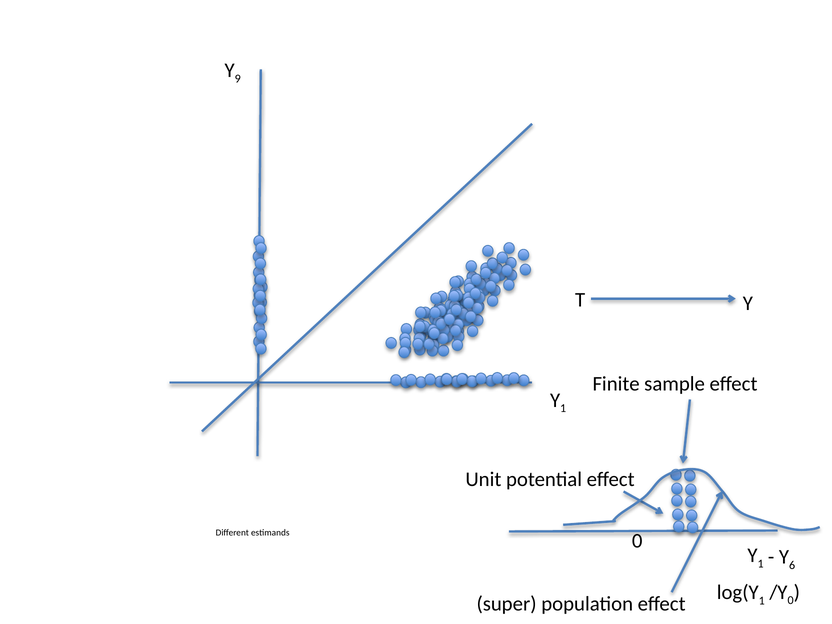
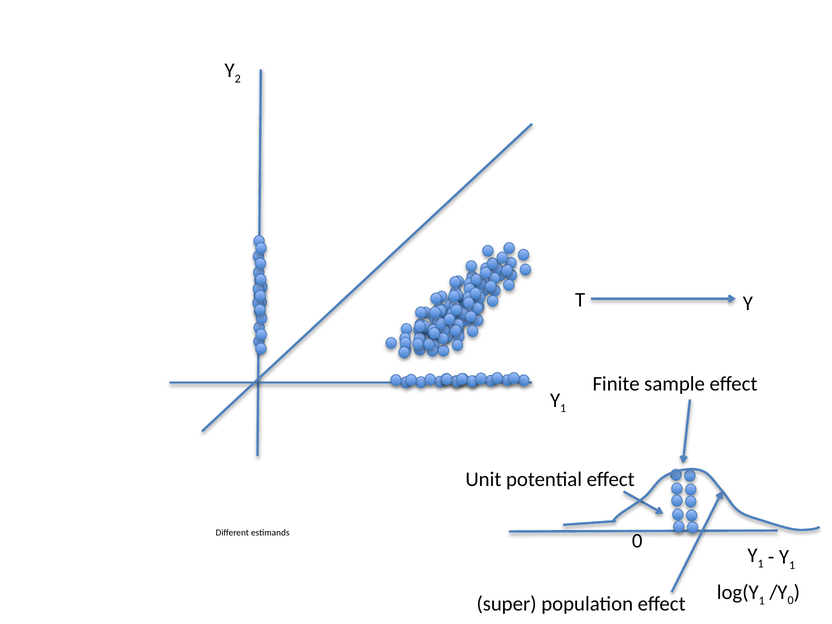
9: 9 -> 2 (238, 79)
6: 6 -> 1 (792, 565)
